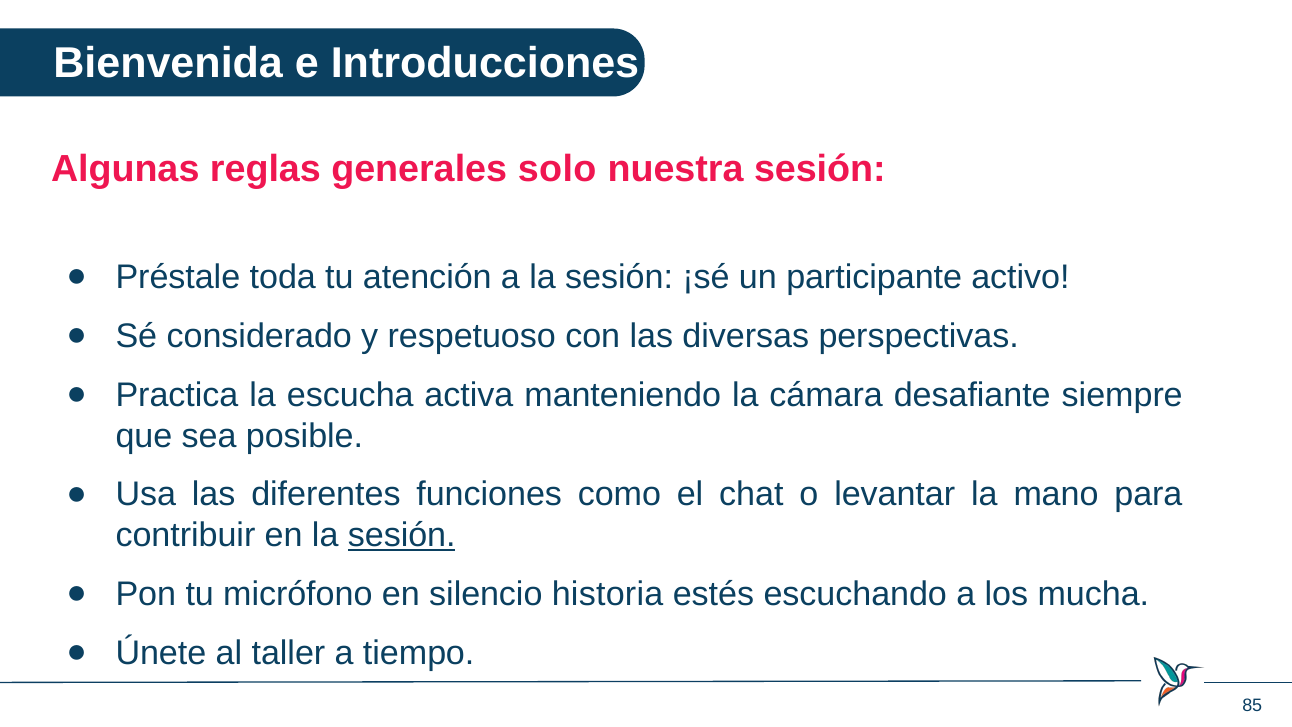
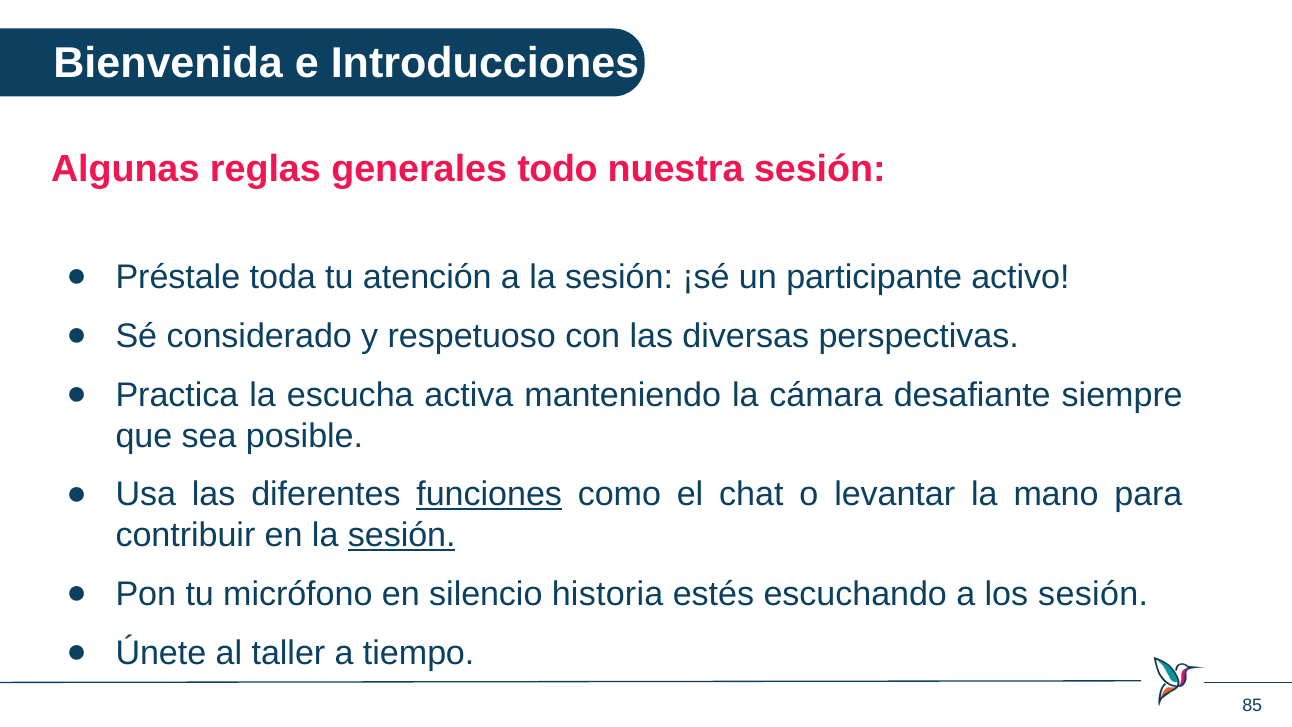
solo: solo -> todo (557, 169)
funciones underline: none -> present (489, 495)
los mucha: mucha -> sesión (1093, 594)
